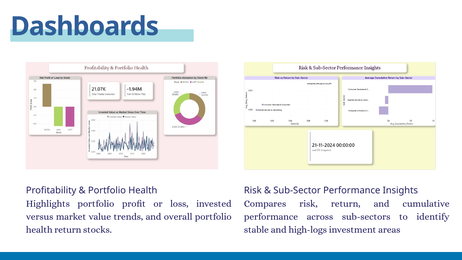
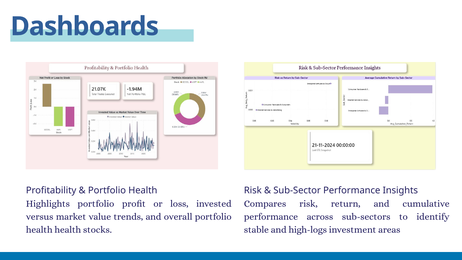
health return: return -> health (68, 230)
